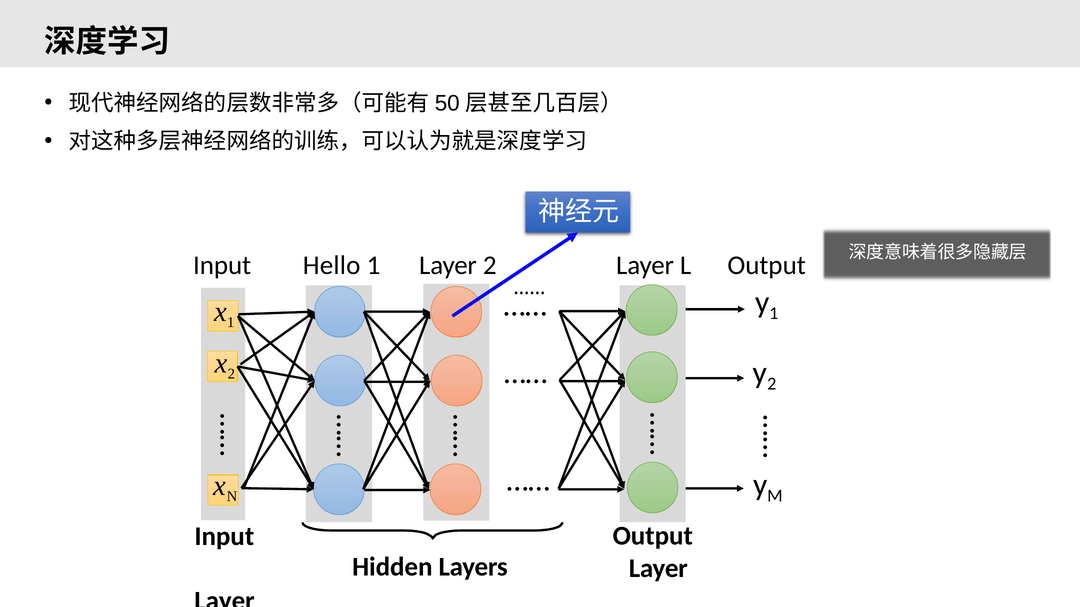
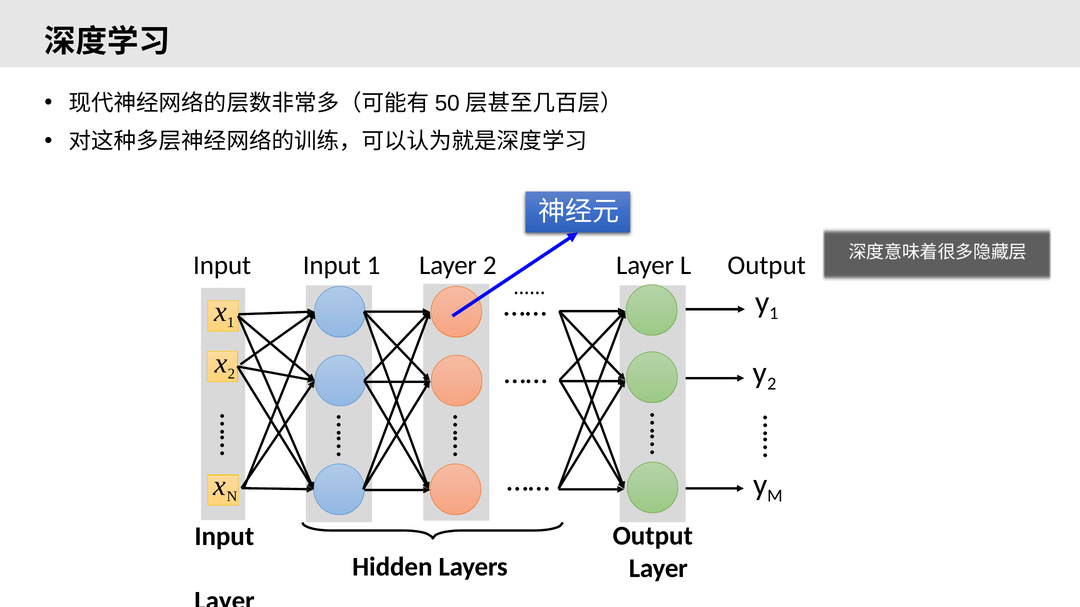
Input Hello: Hello -> Input (332, 266)
